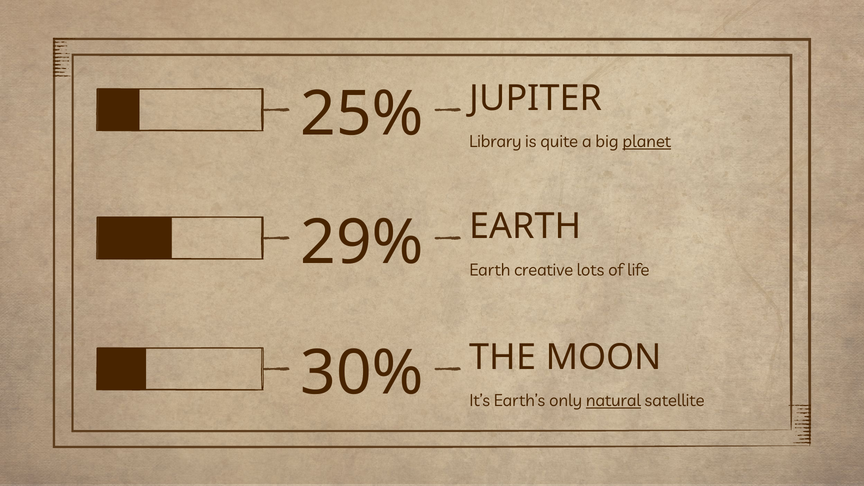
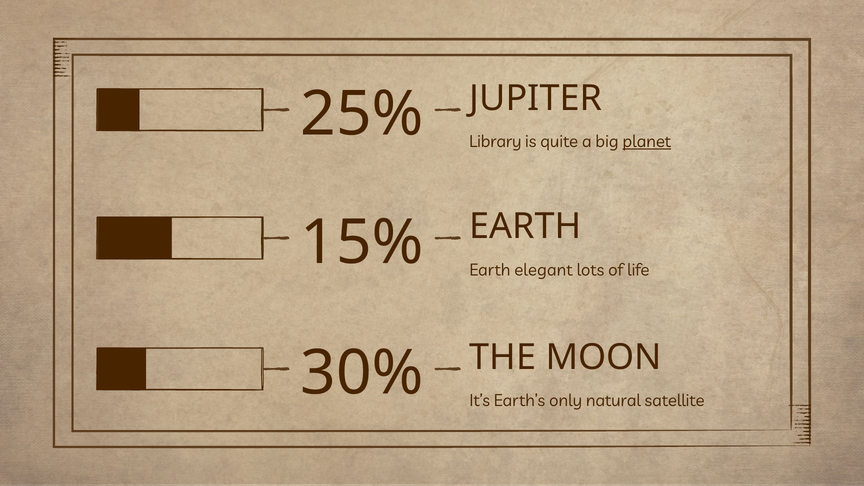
29%: 29% -> 15% (362, 242)
creative: creative -> elegant (543, 270)
natural underline: present -> none (613, 401)
